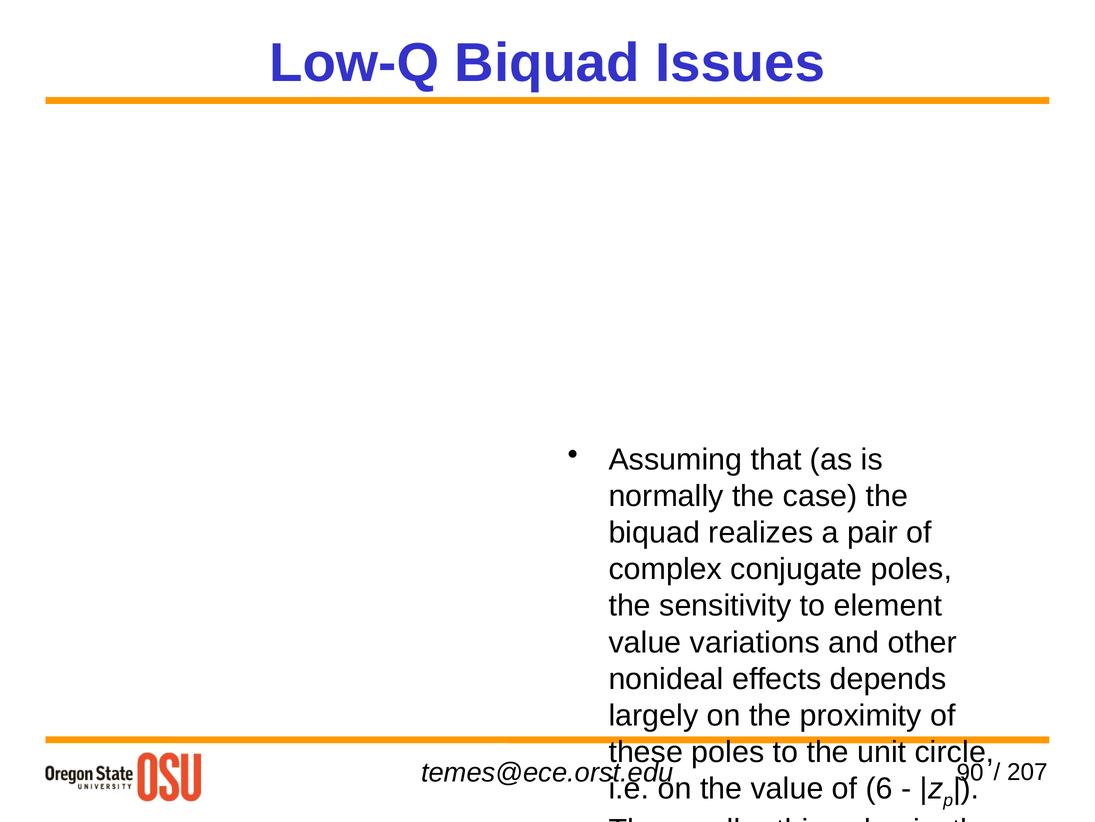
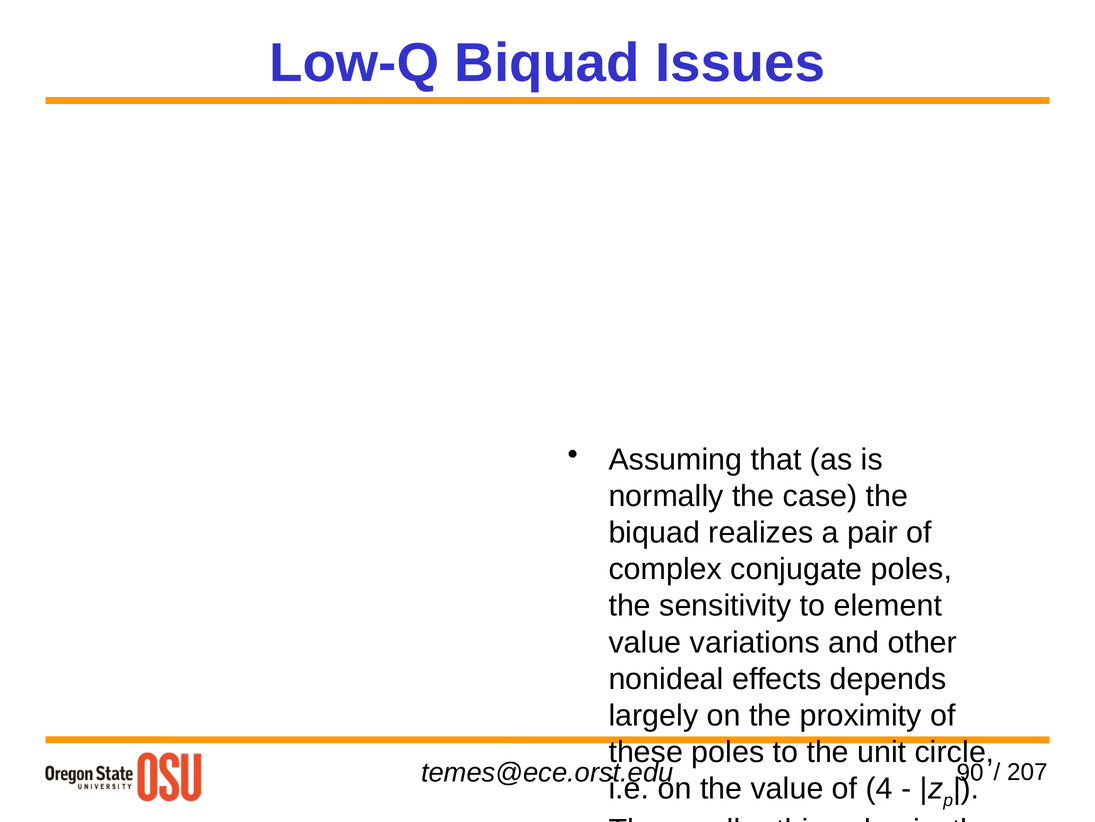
of 6: 6 -> 4 (879, 788)
